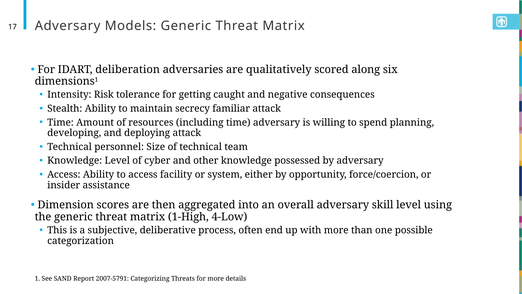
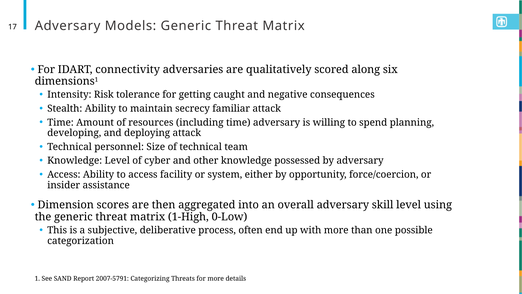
deliberation: deliberation -> connectivity (128, 69)
4-Low: 4-Low -> 0-Low (229, 217)
